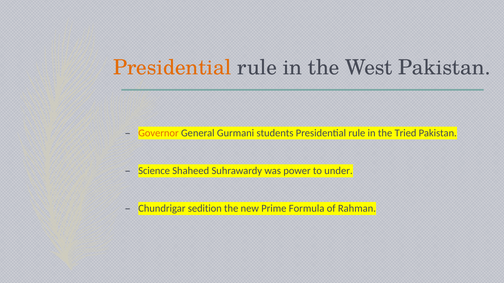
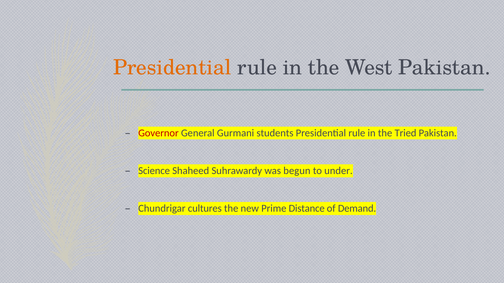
Governor colour: orange -> red (158, 133)
power: power -> begun (297, 171)
sedition: sedition -> cultures (205, 209)
Formula: Formula -> Distance (307, 209)
Rahman: Rahman -> Demand (357, 209)
